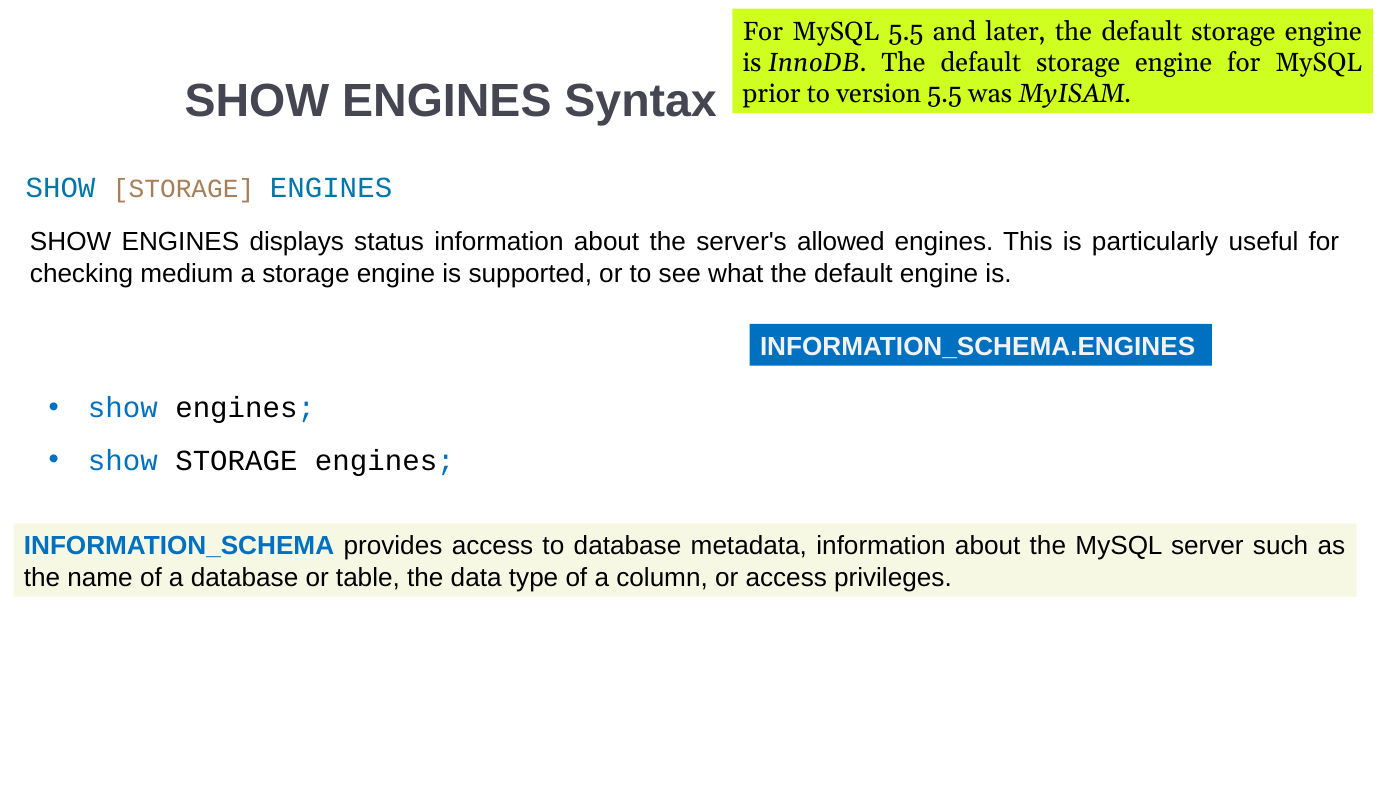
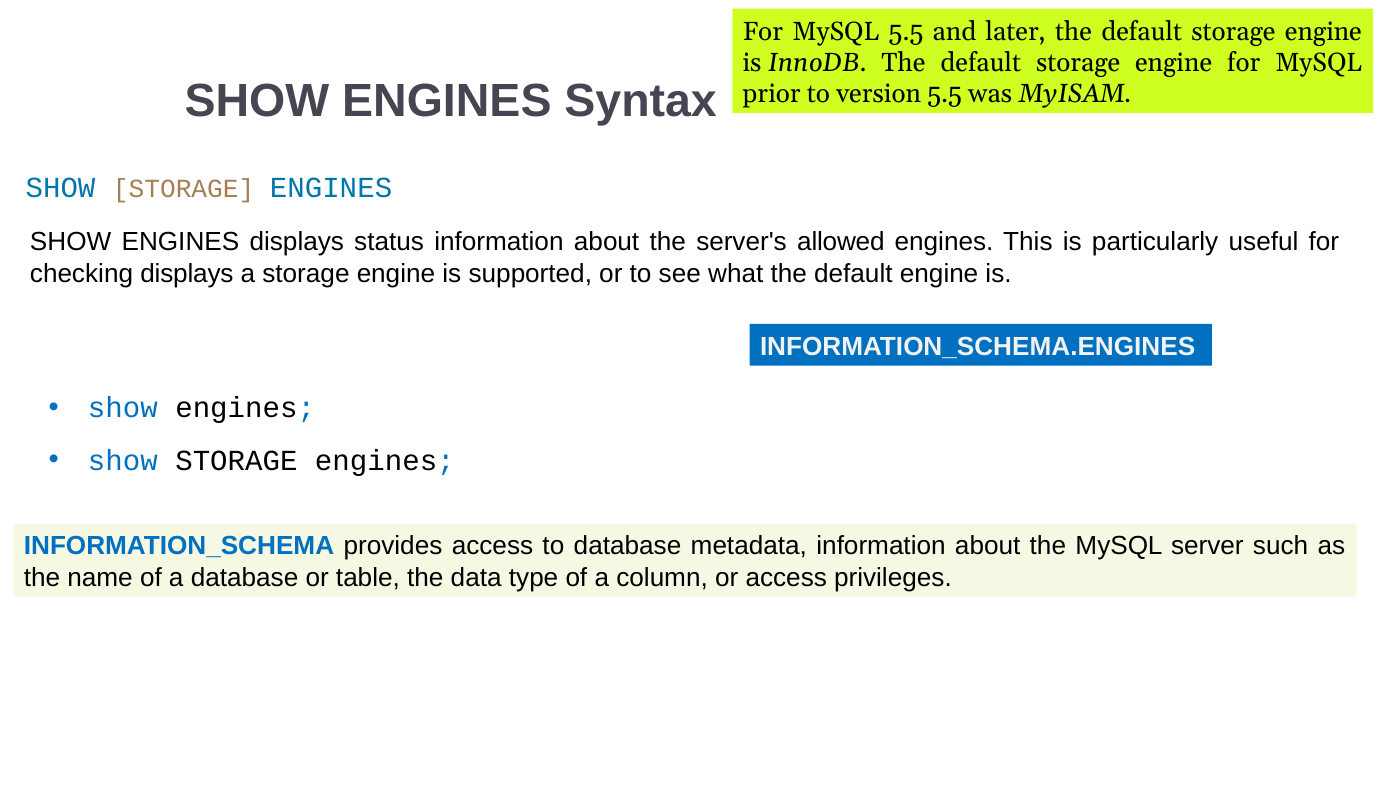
checking medium: medium -> displays (187, 274)
